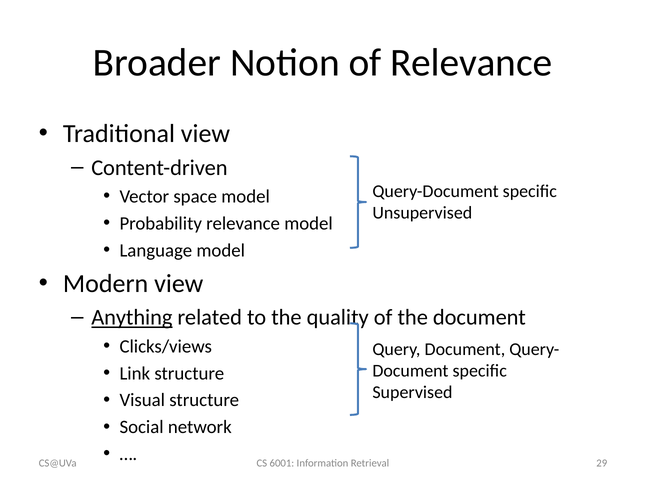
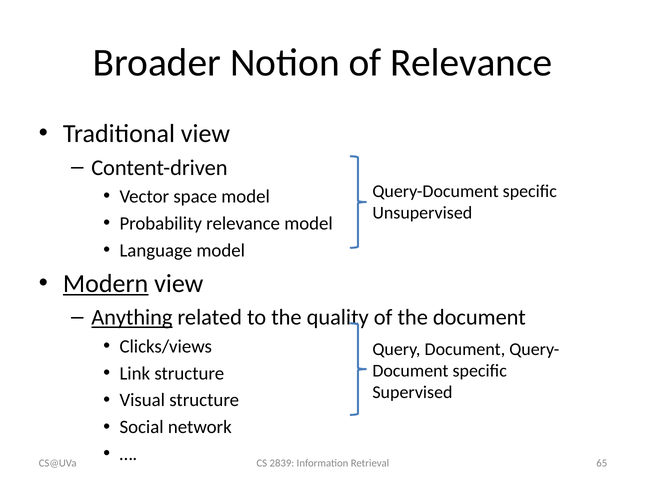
Modern underline: none -> present (106, 283)
6001: 6001 -> 2839 (282, 463)
29: 29 -> 65 (602, 463)
